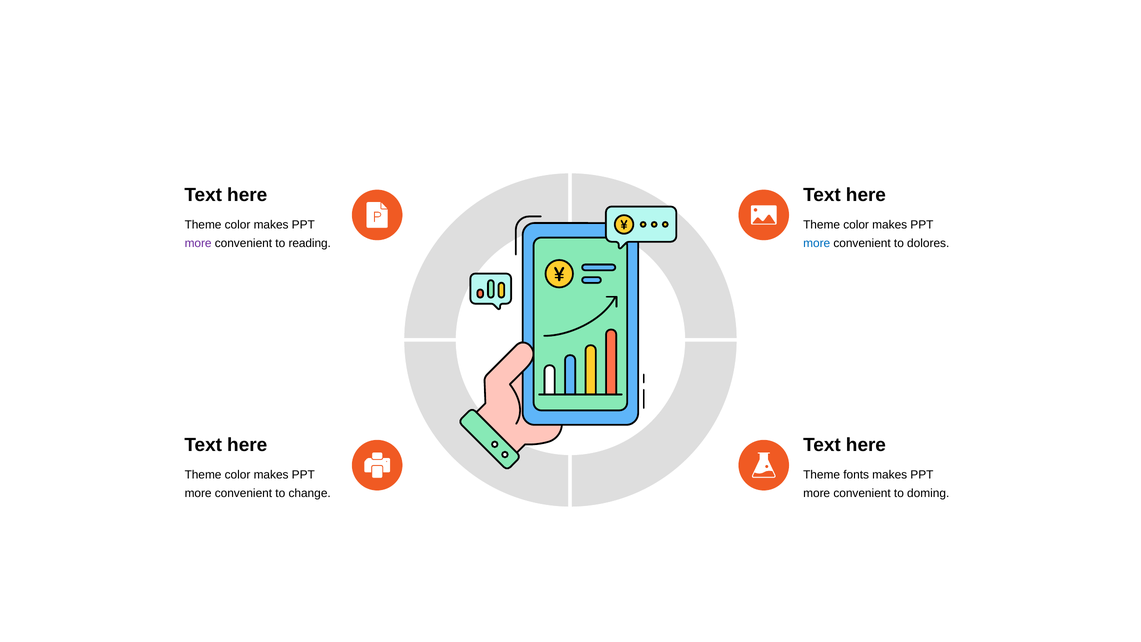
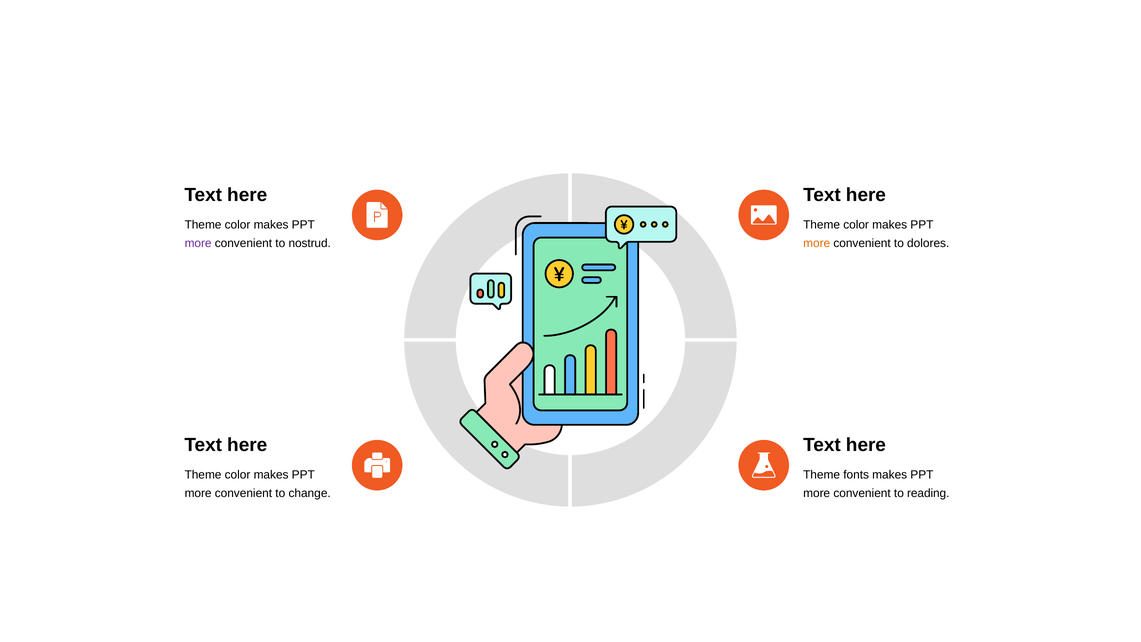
reading: reading -> nostrud (310, 243)
more colour: blue -> orange (817, 243)
doming: doming -> reading (928, 493)
